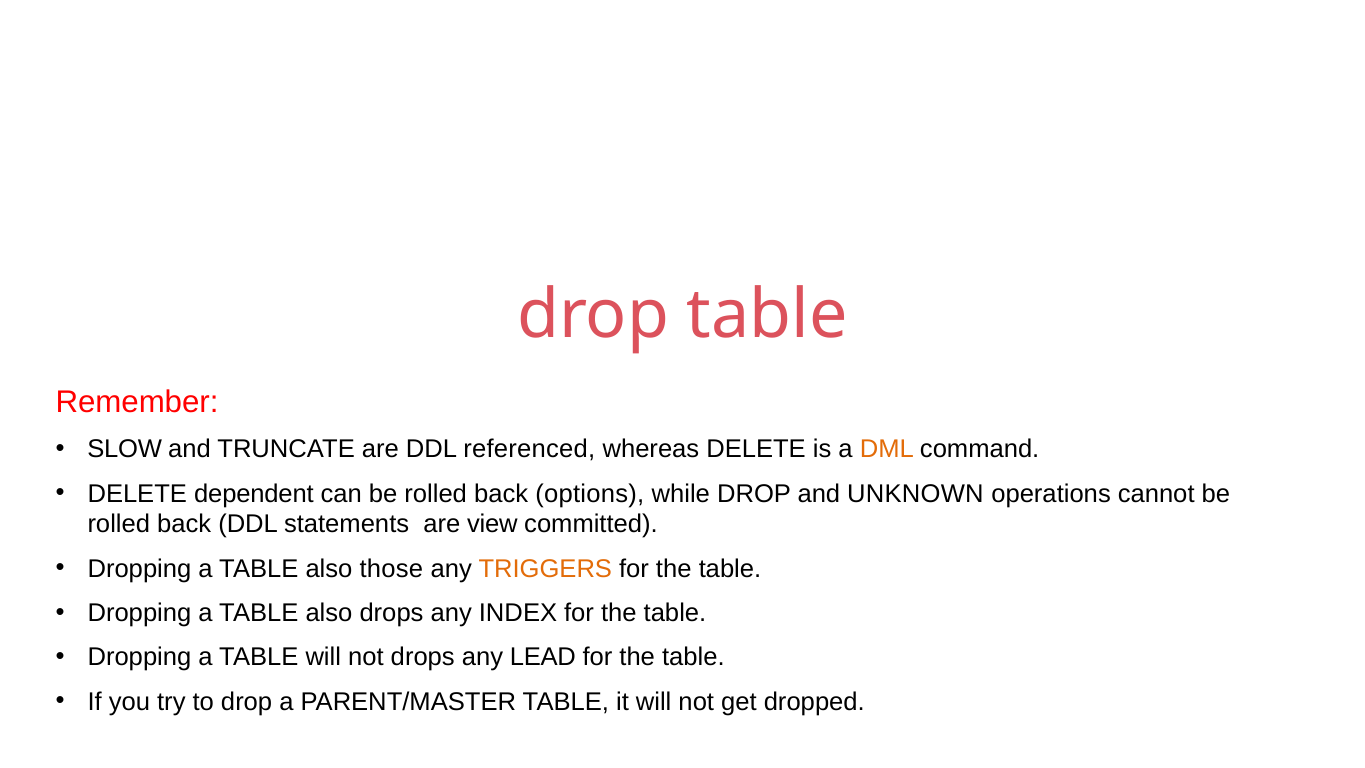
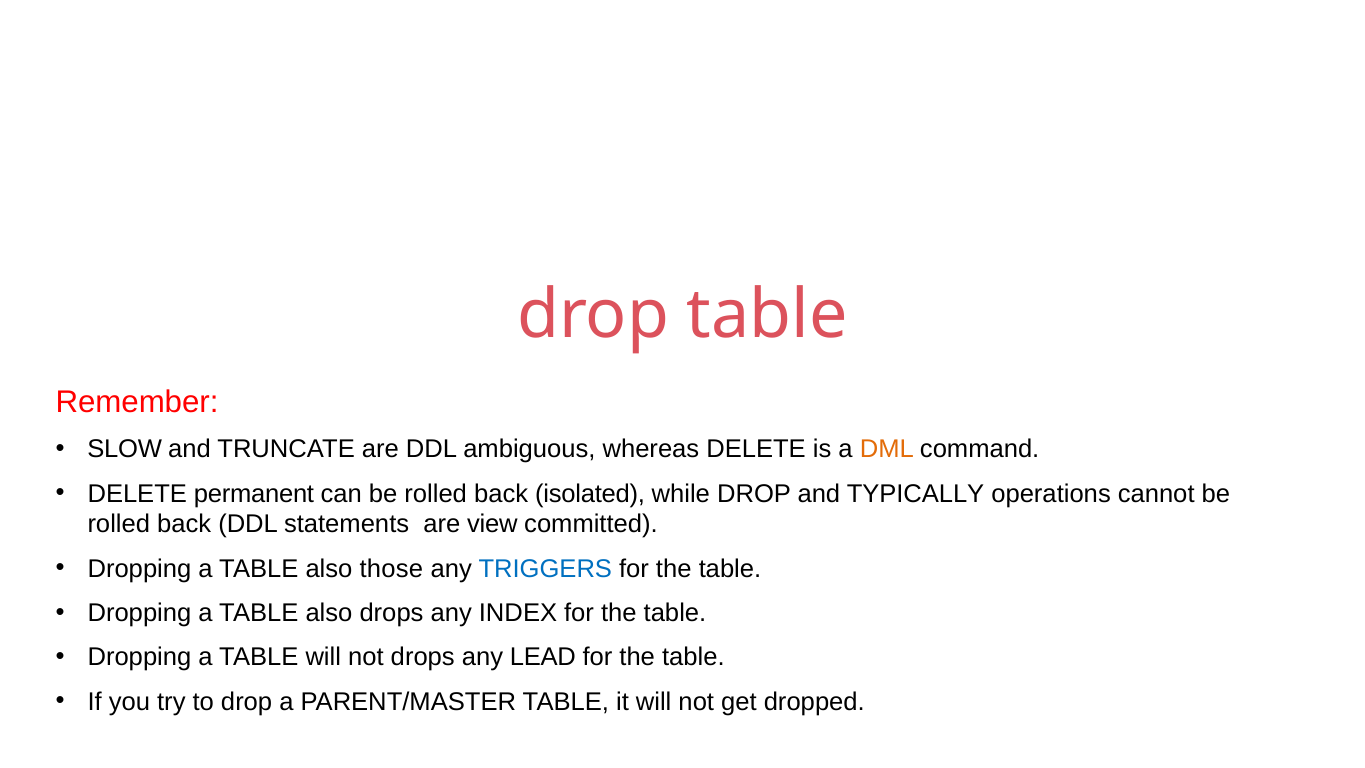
referenced: referenced -> ambiguous (529, 449)
dependent: dependent -> permanent (254, 494)
options: options -> isolated (590, 494)
UNKNOWN: UNKNOWN -> TYPICALLY (916, 494)
TRIGGERS colour: orange -> blue (545, 569)
